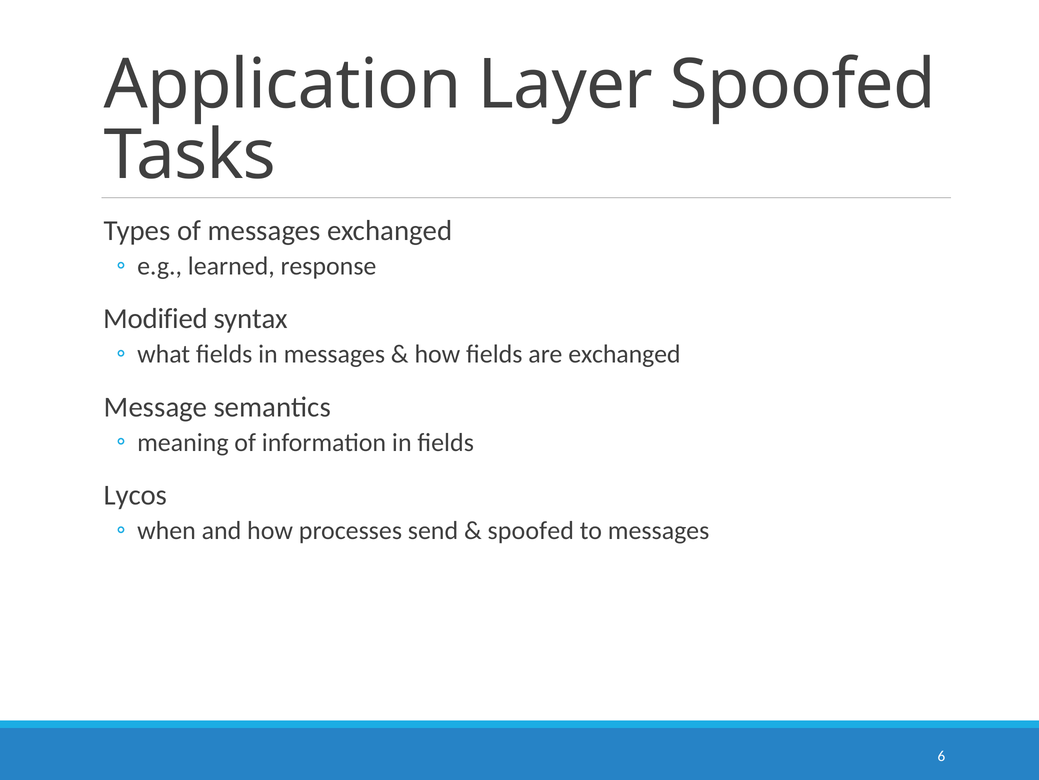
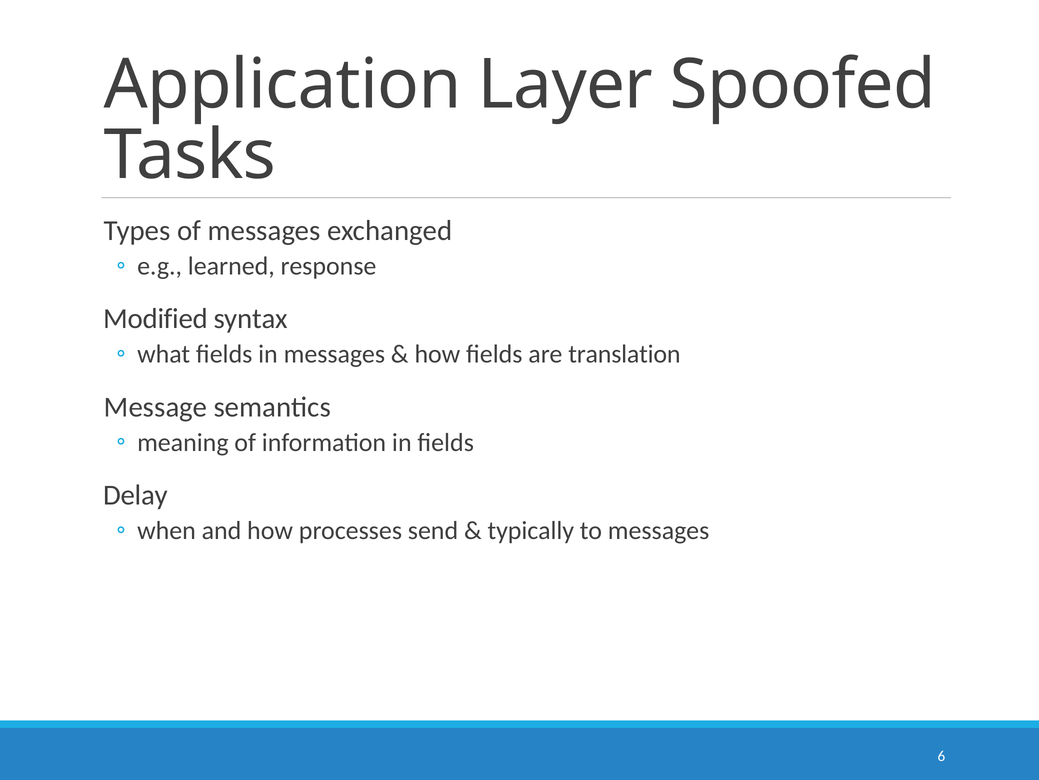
are exchanged: exchanged -> translation (624, 354)
Lycos: Lycos -> Delay (136, 495)
spoofed: spoofed -> typically (531, 530)
